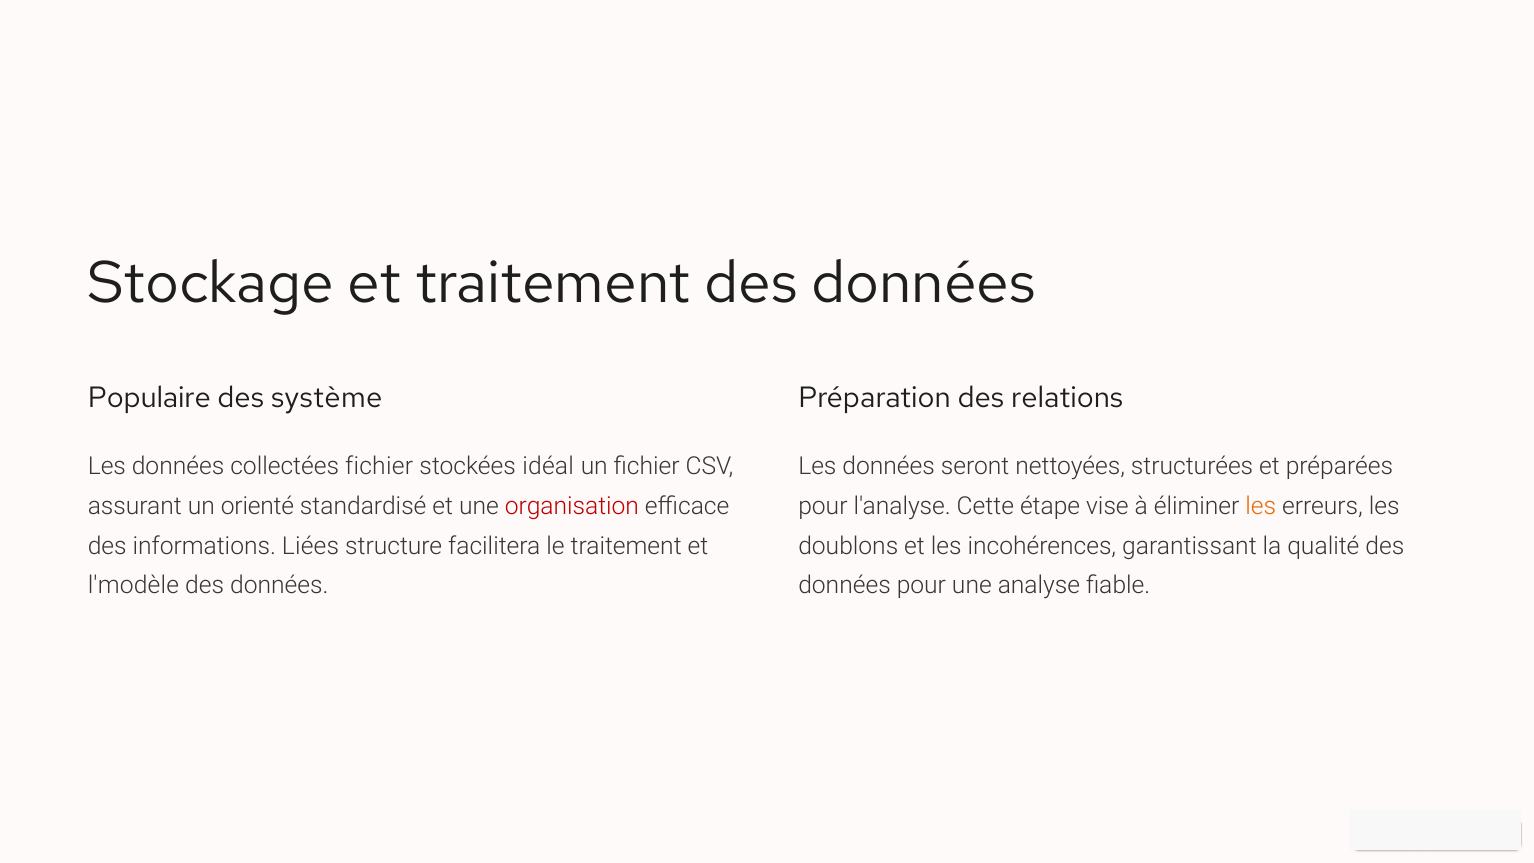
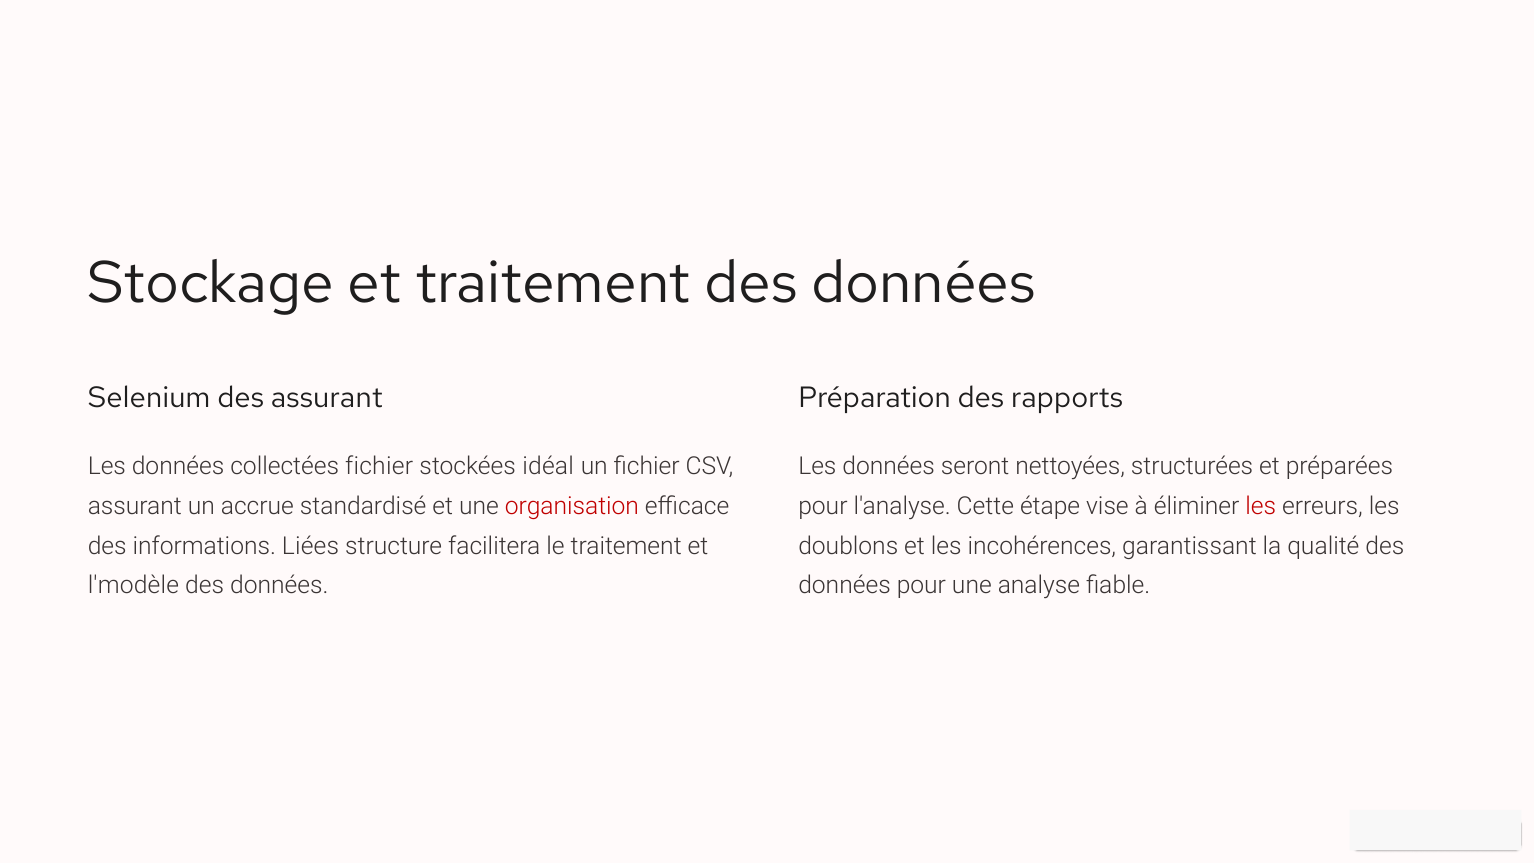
Populaire: Populaire -> Selenium (149, 398)
des système: système -> assurant (327, 398)
relations: relations -> rapports (1067, 398)
orienté: orienté -> accrue (257, 506)
les colour: orange -> red (1261, 506)
